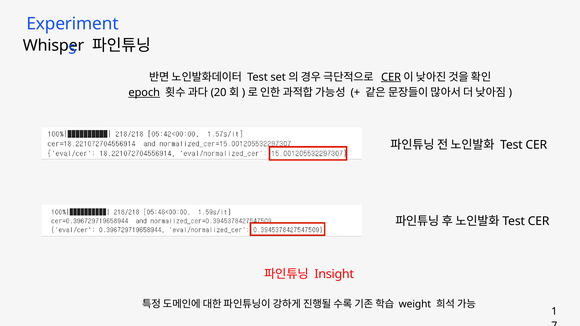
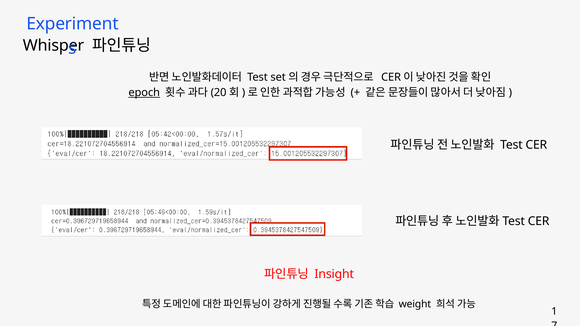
CER underline: present -> none (391, 77)
